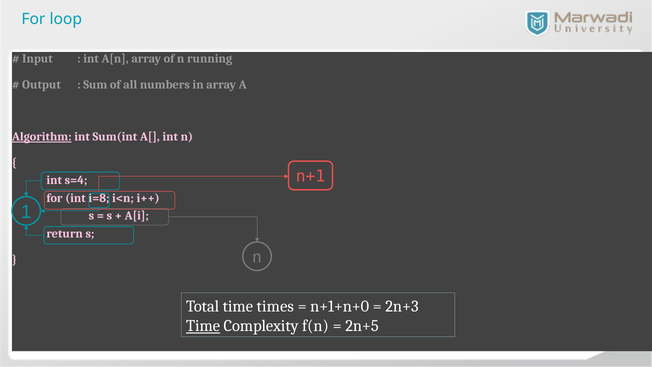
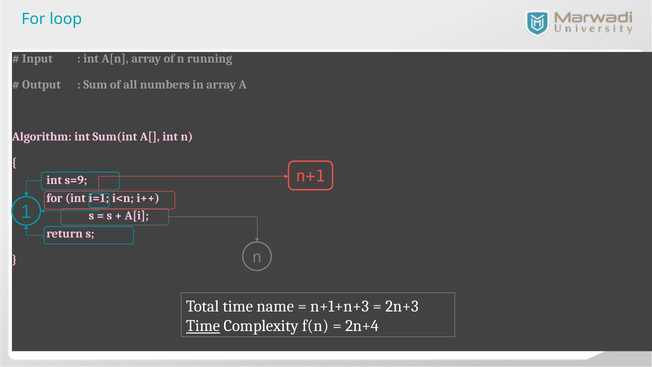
Algorithm underline: present -> none (42, 137)
s=4: s=4 -> s=9 (76, 180)
i=8: i=8 -> i=1 (99, 198)
times: times -> name (275, 306)
n+1+n+0: n+1+n+0 -> n+1+n+3 (340, 306)
2n+5: 2n+5 -> 2n+4 (362, 326)
